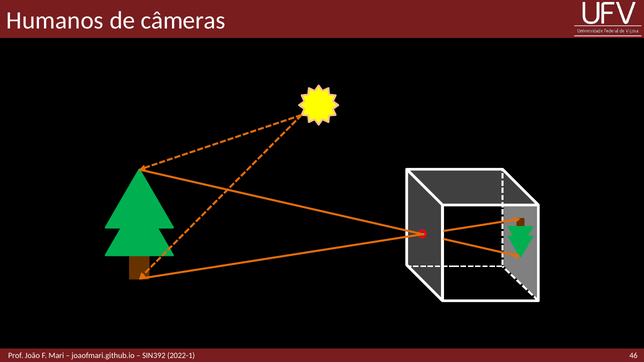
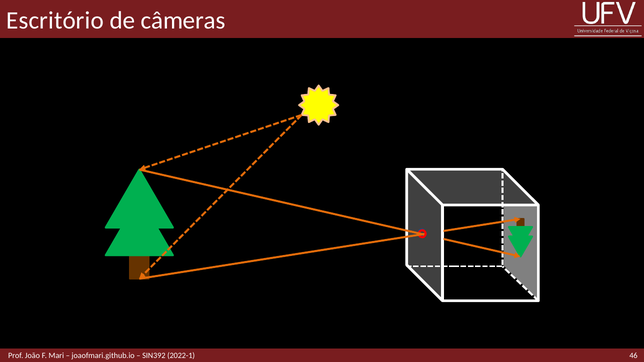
Humanos: Humanos -> Escritório (55, 21)
